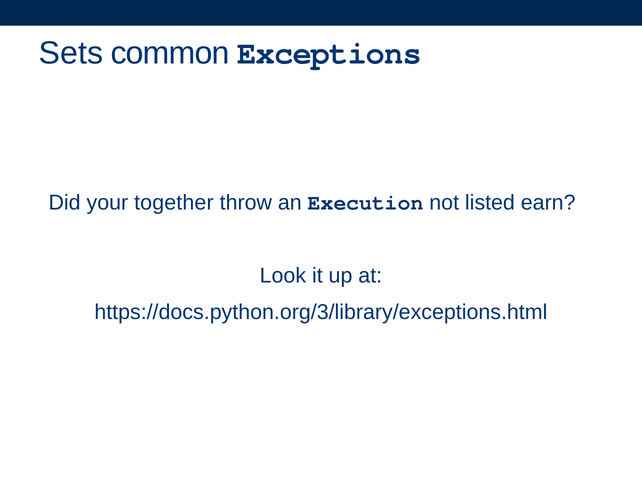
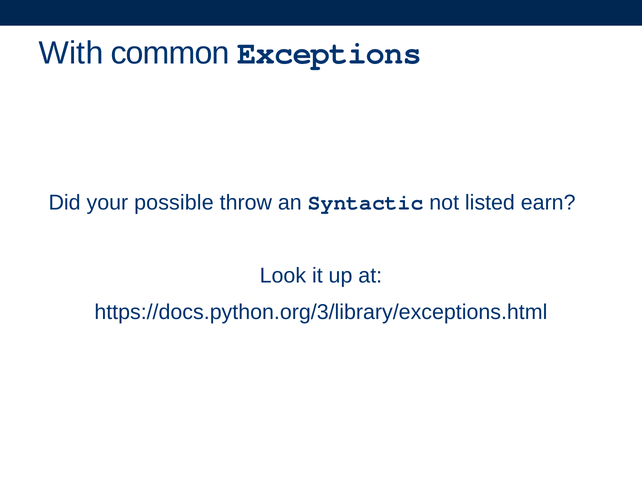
Sets: Sets -> With (71, 53)
together: together -> possible (174, 203)
Execution: Execution -> Syntactic (366, 203)
